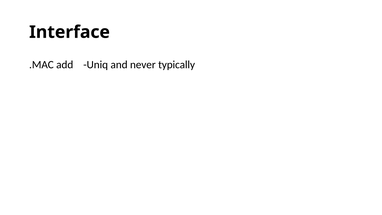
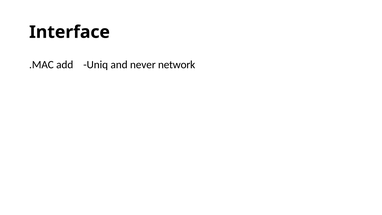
typically: typically -> network (177, 65)
